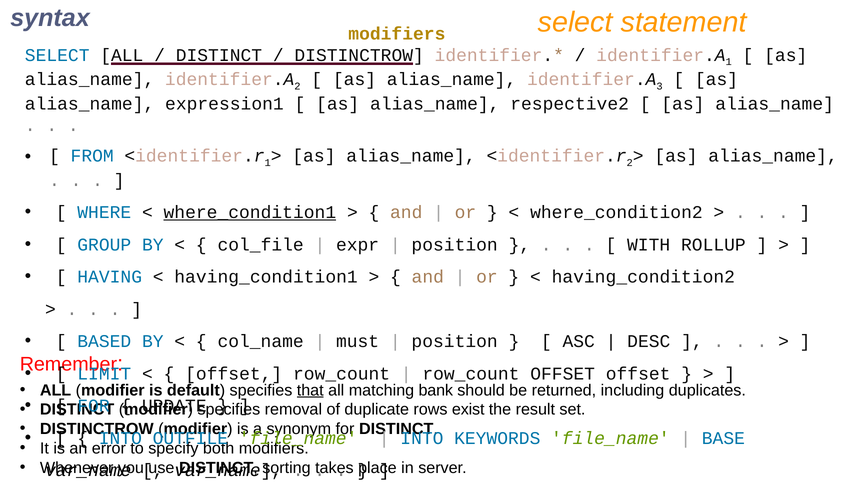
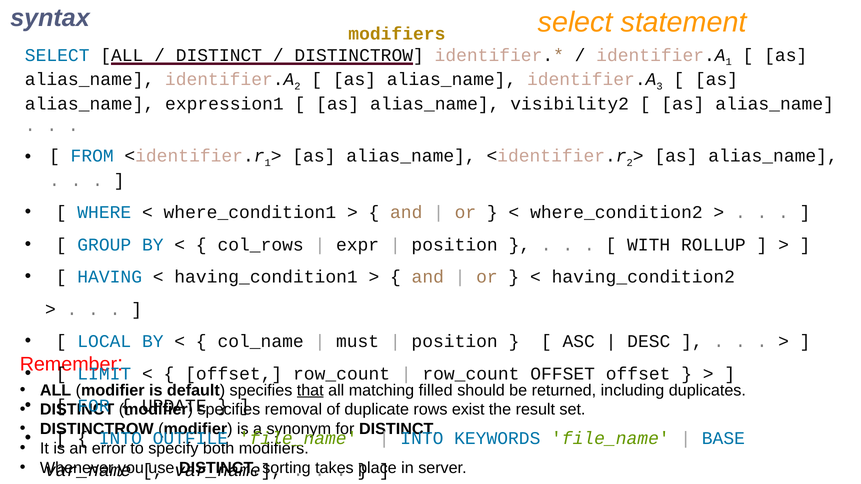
respective2: respective2 -> visibility2 (570, 104)
where_condition1 underline: present -> none (250, 213)
col_file: col_file -> col_rows (261, 245)
BASED: BASED -> LOCAL (104, 342)
bank: bank -> filled (436, 391)
